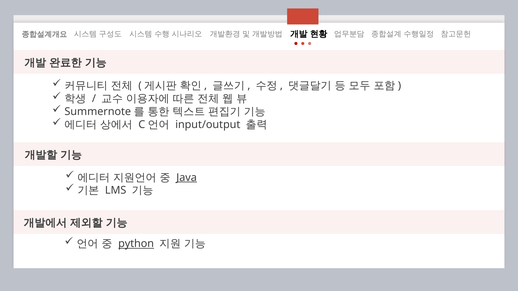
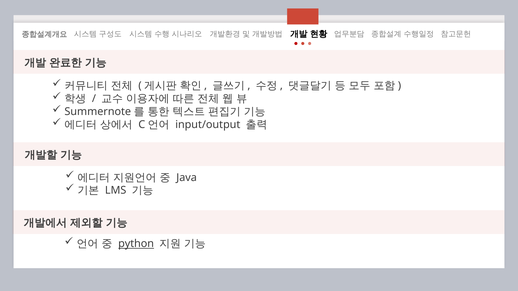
Java underline: present -> none (187, 178)
